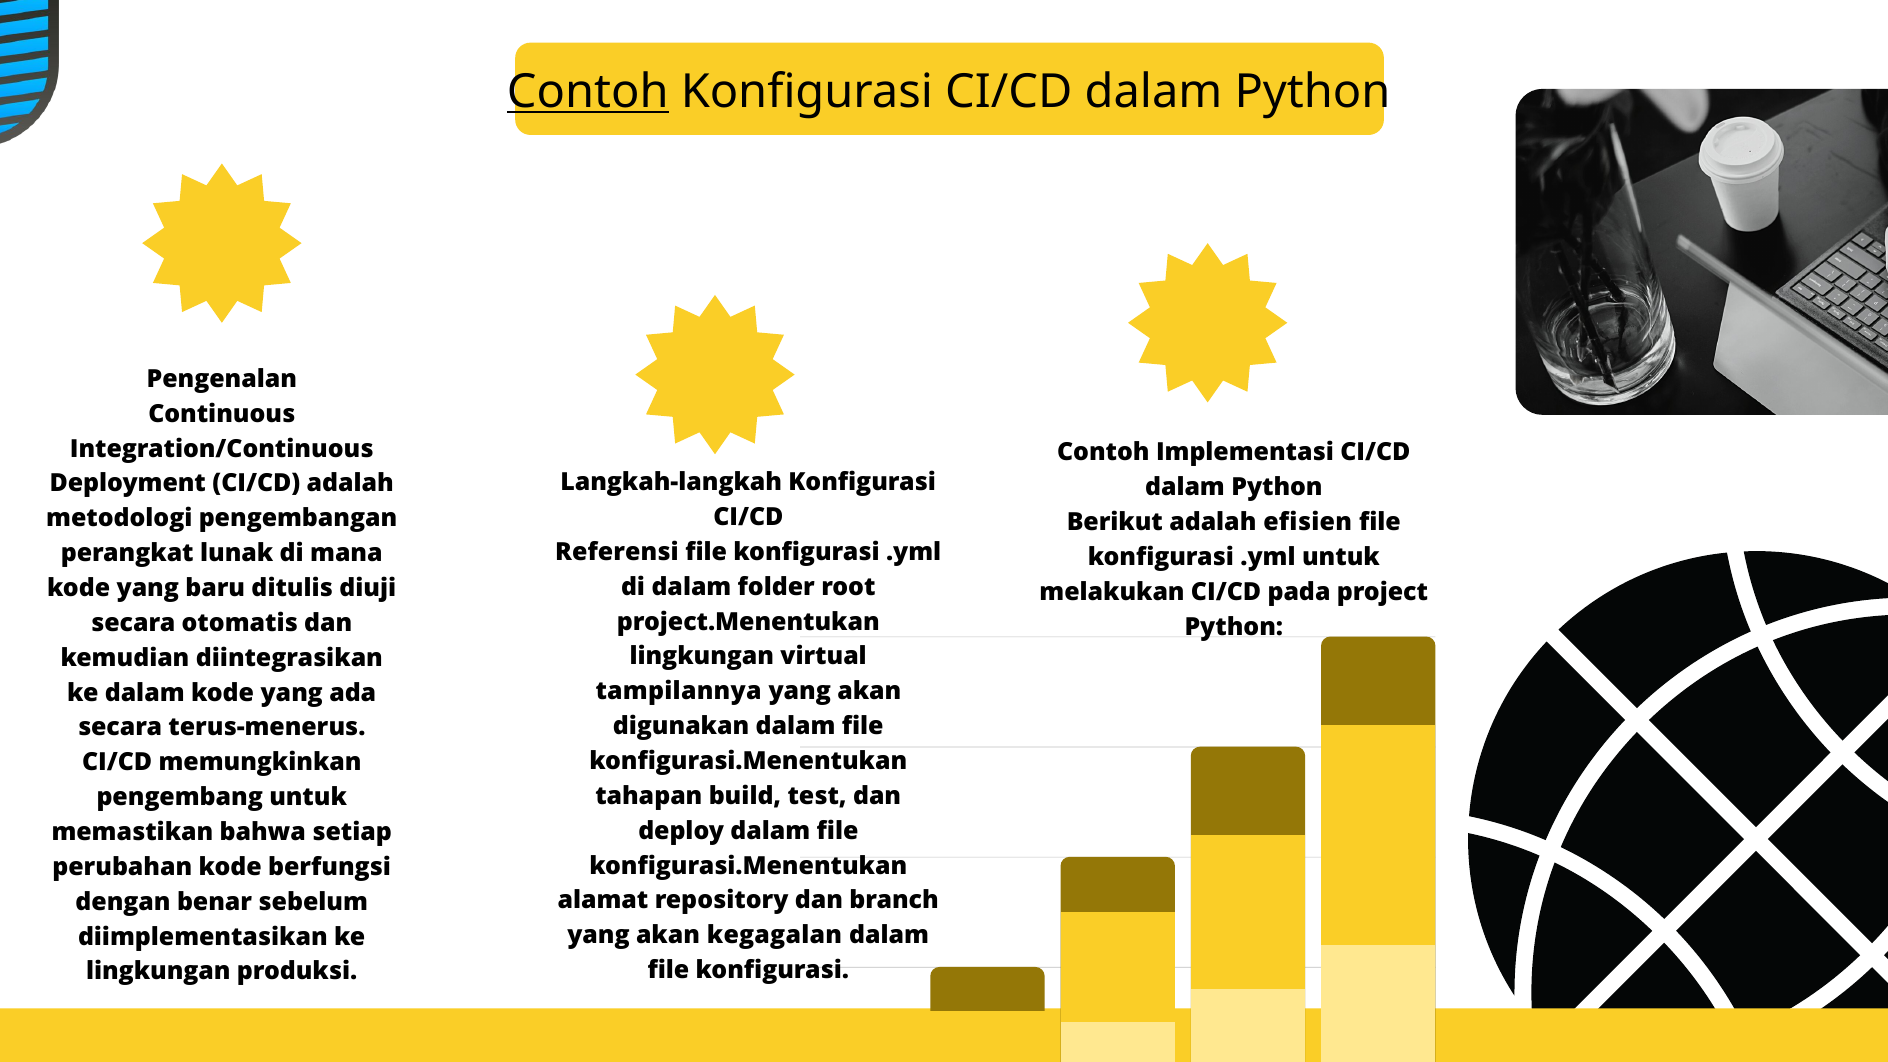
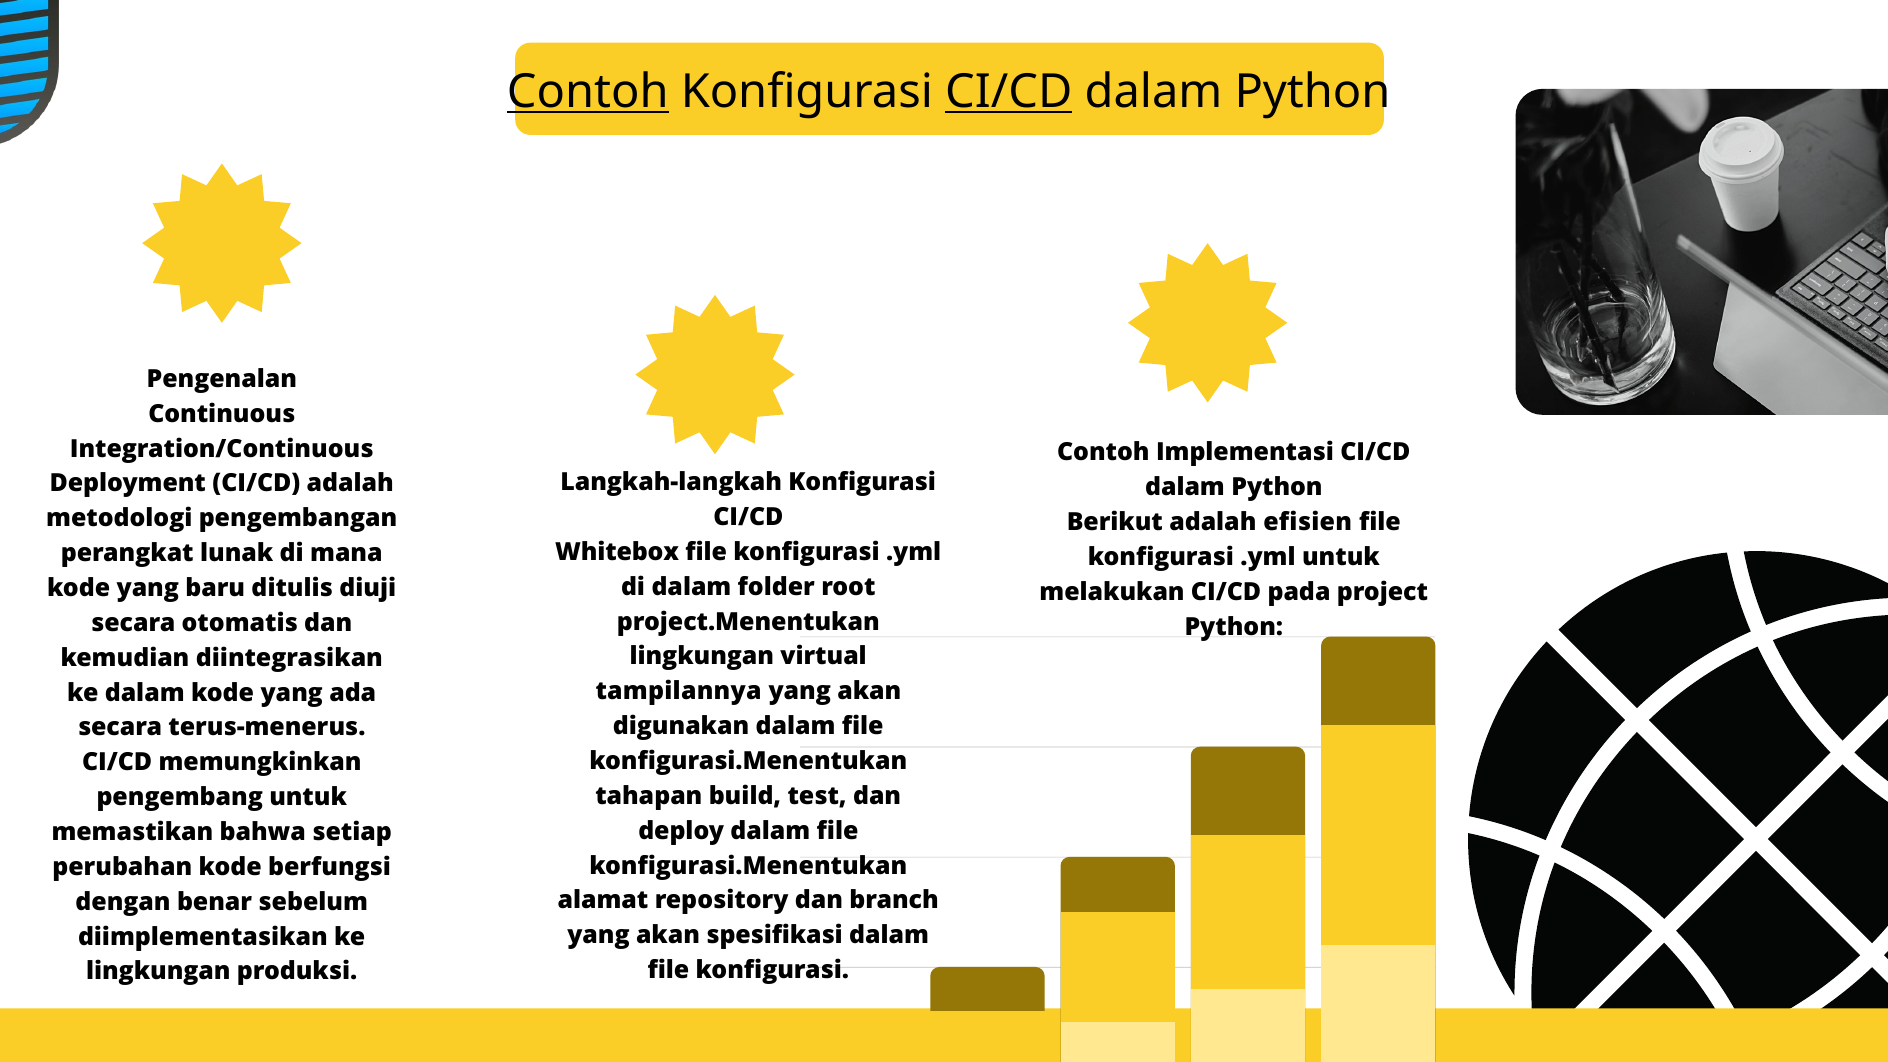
CI/CD underline: none -> present (1009, 92)
Referensi: Referensi -> Whitebox (617, 552)
kegagalan: kegagalan -> spesifikasi (775, 936)
